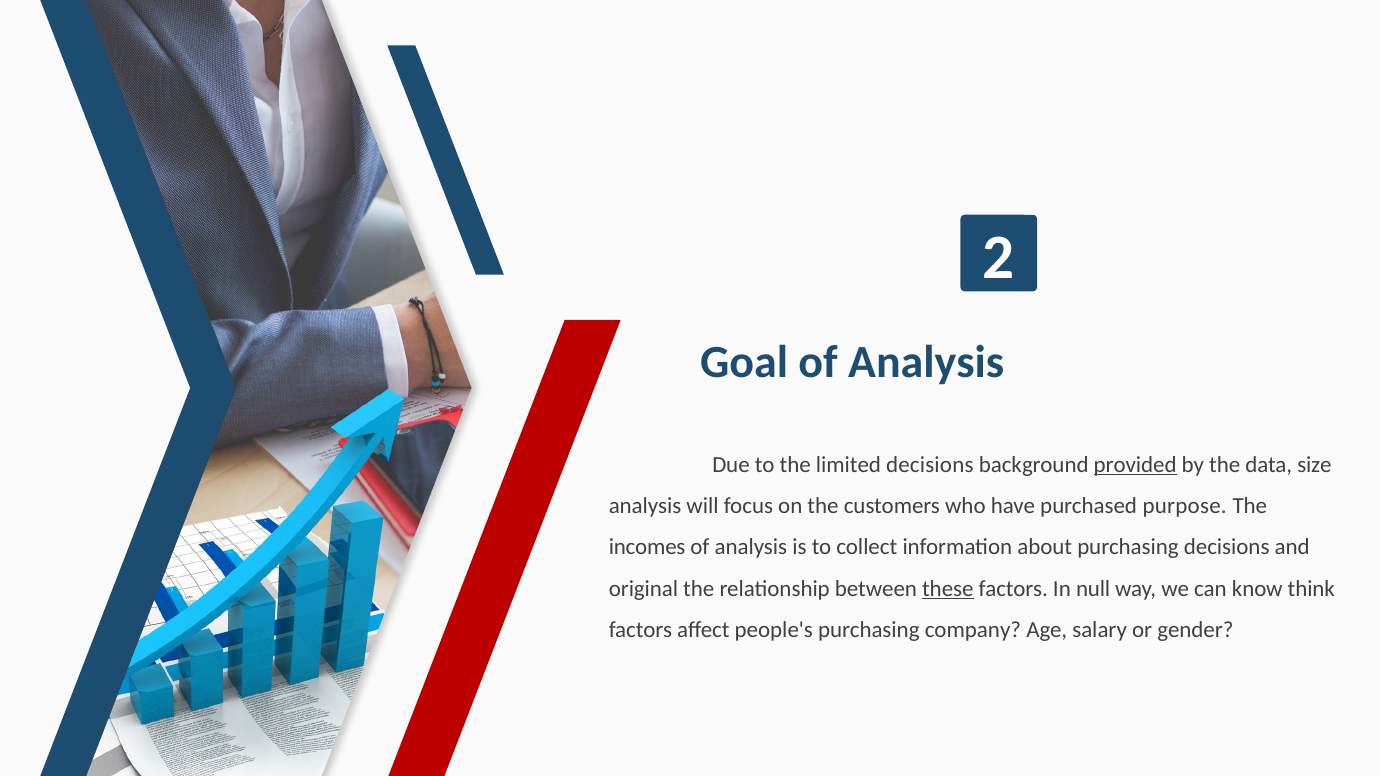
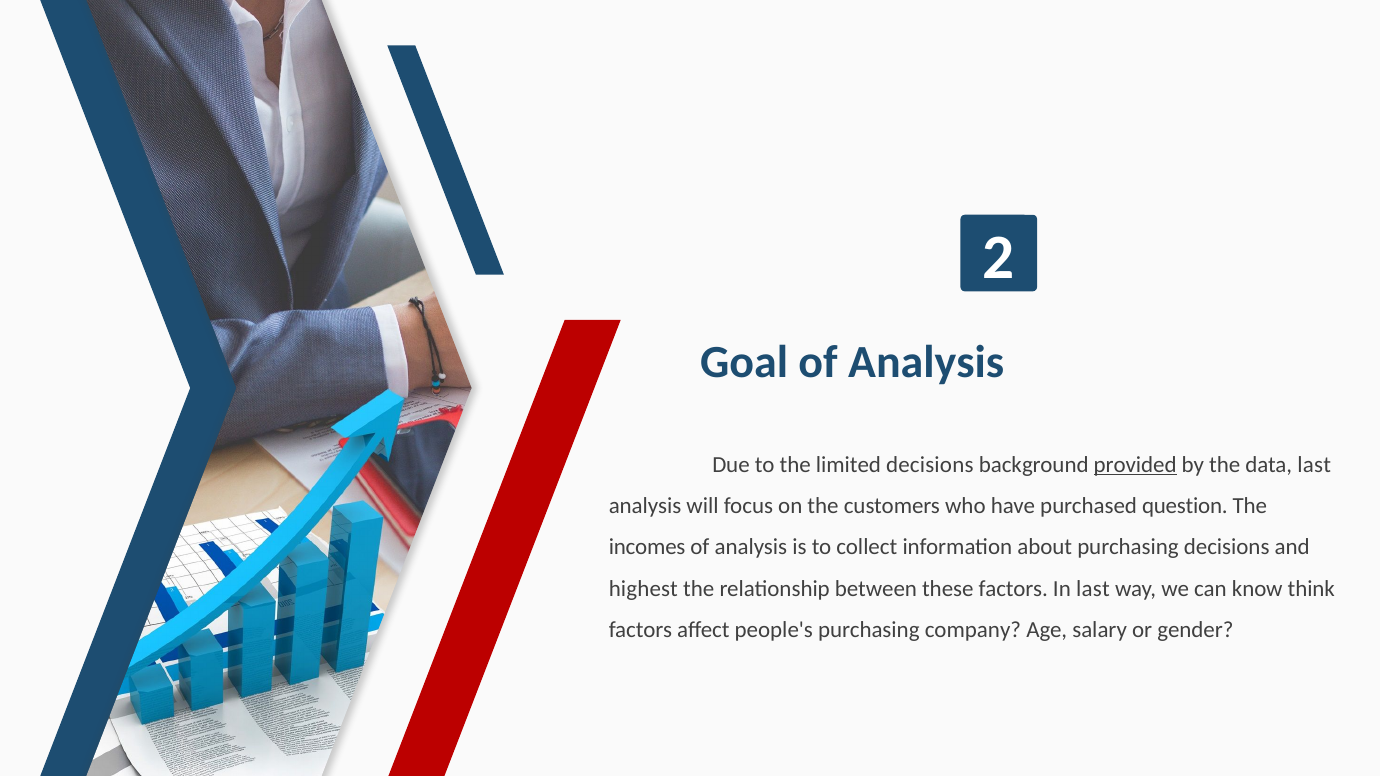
data size: size -> last (1314, 465)
purpose: purpose -> question (1185, 506)
original: original -> highest (643, 589)
these underline: present -> none (948, 589)
In null: null -> last (1093, 589)
